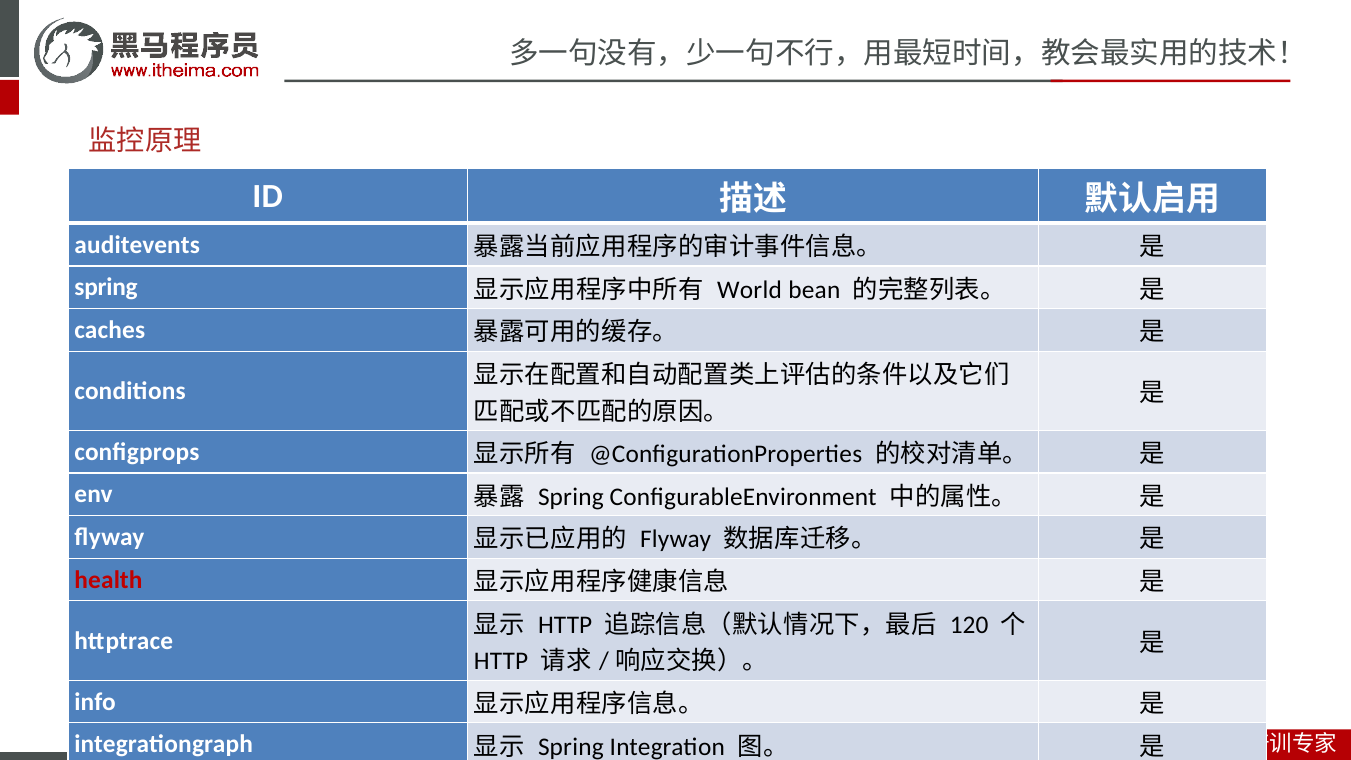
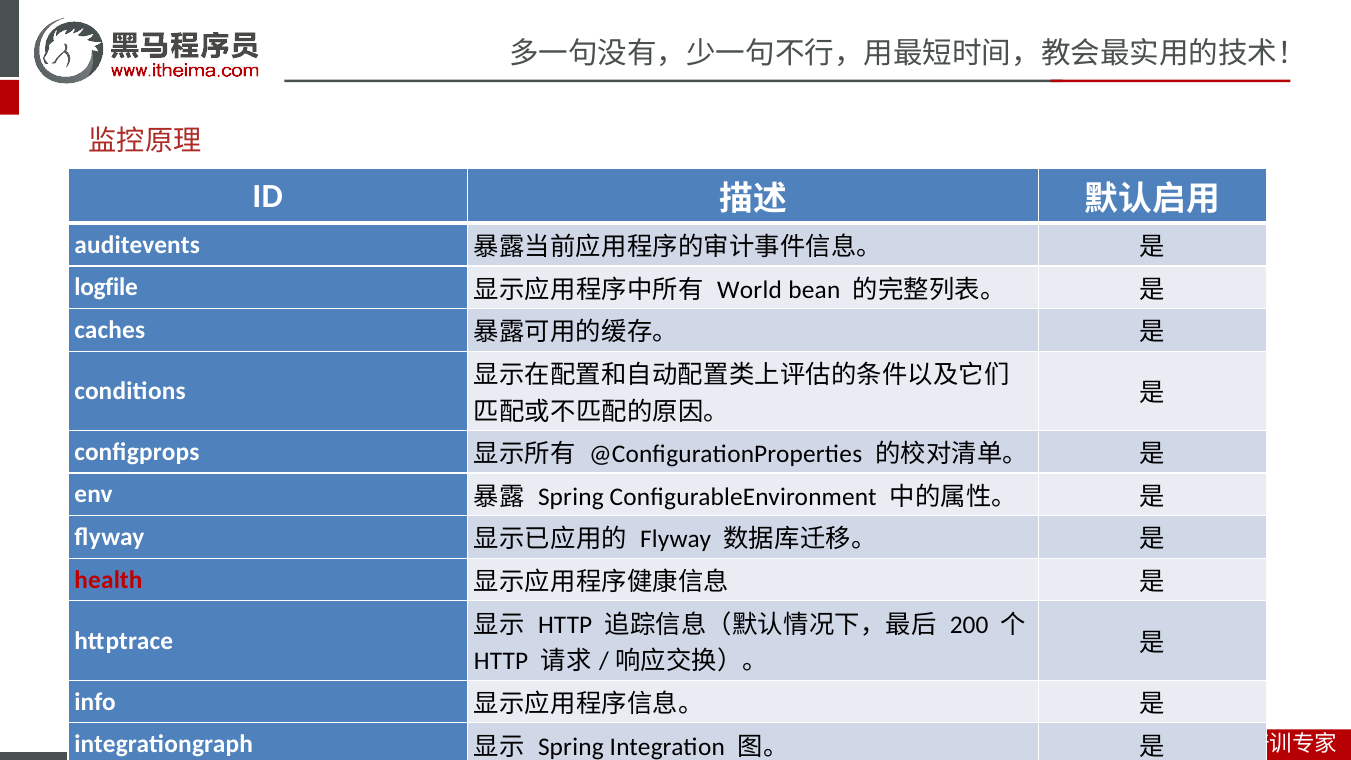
spring: spring -> logfile (106, 288)
120: 120 -> 200 (969, 625)
